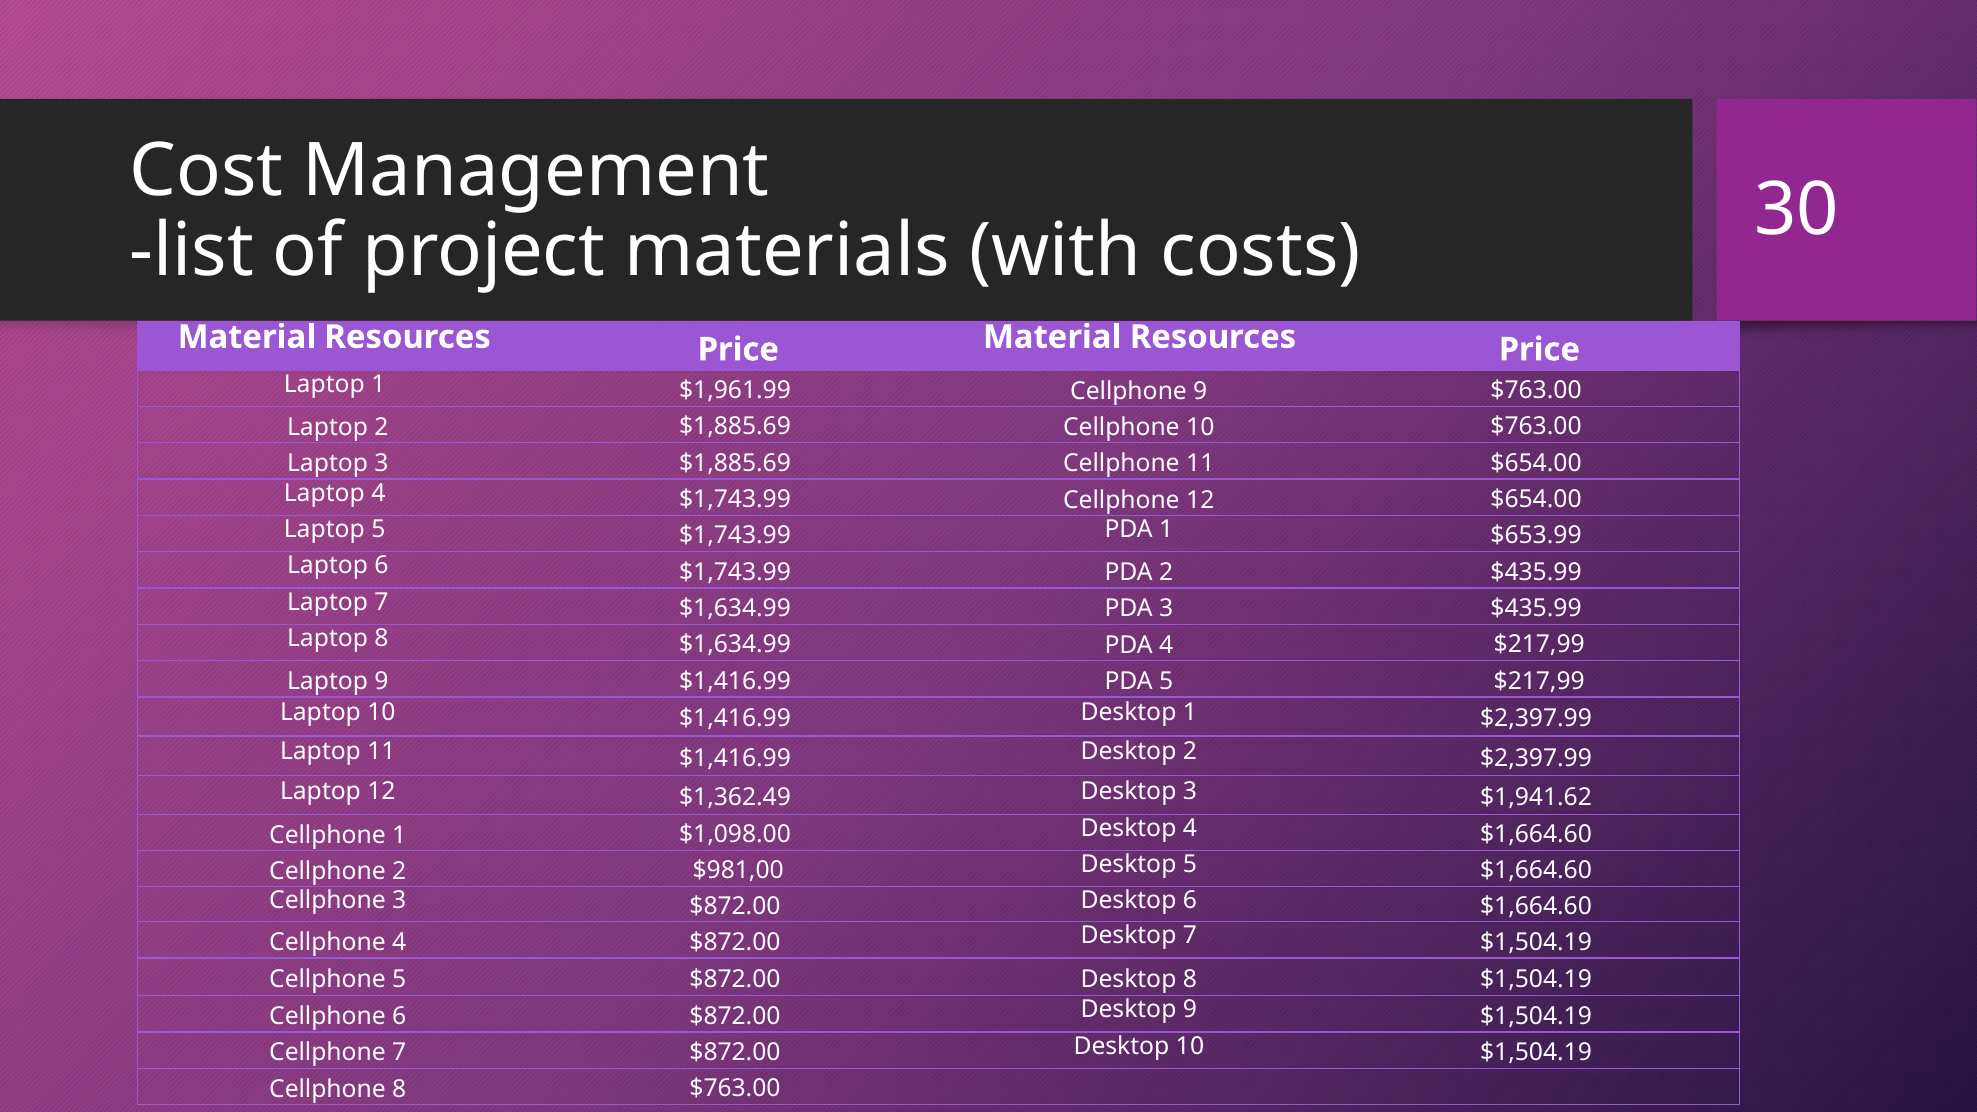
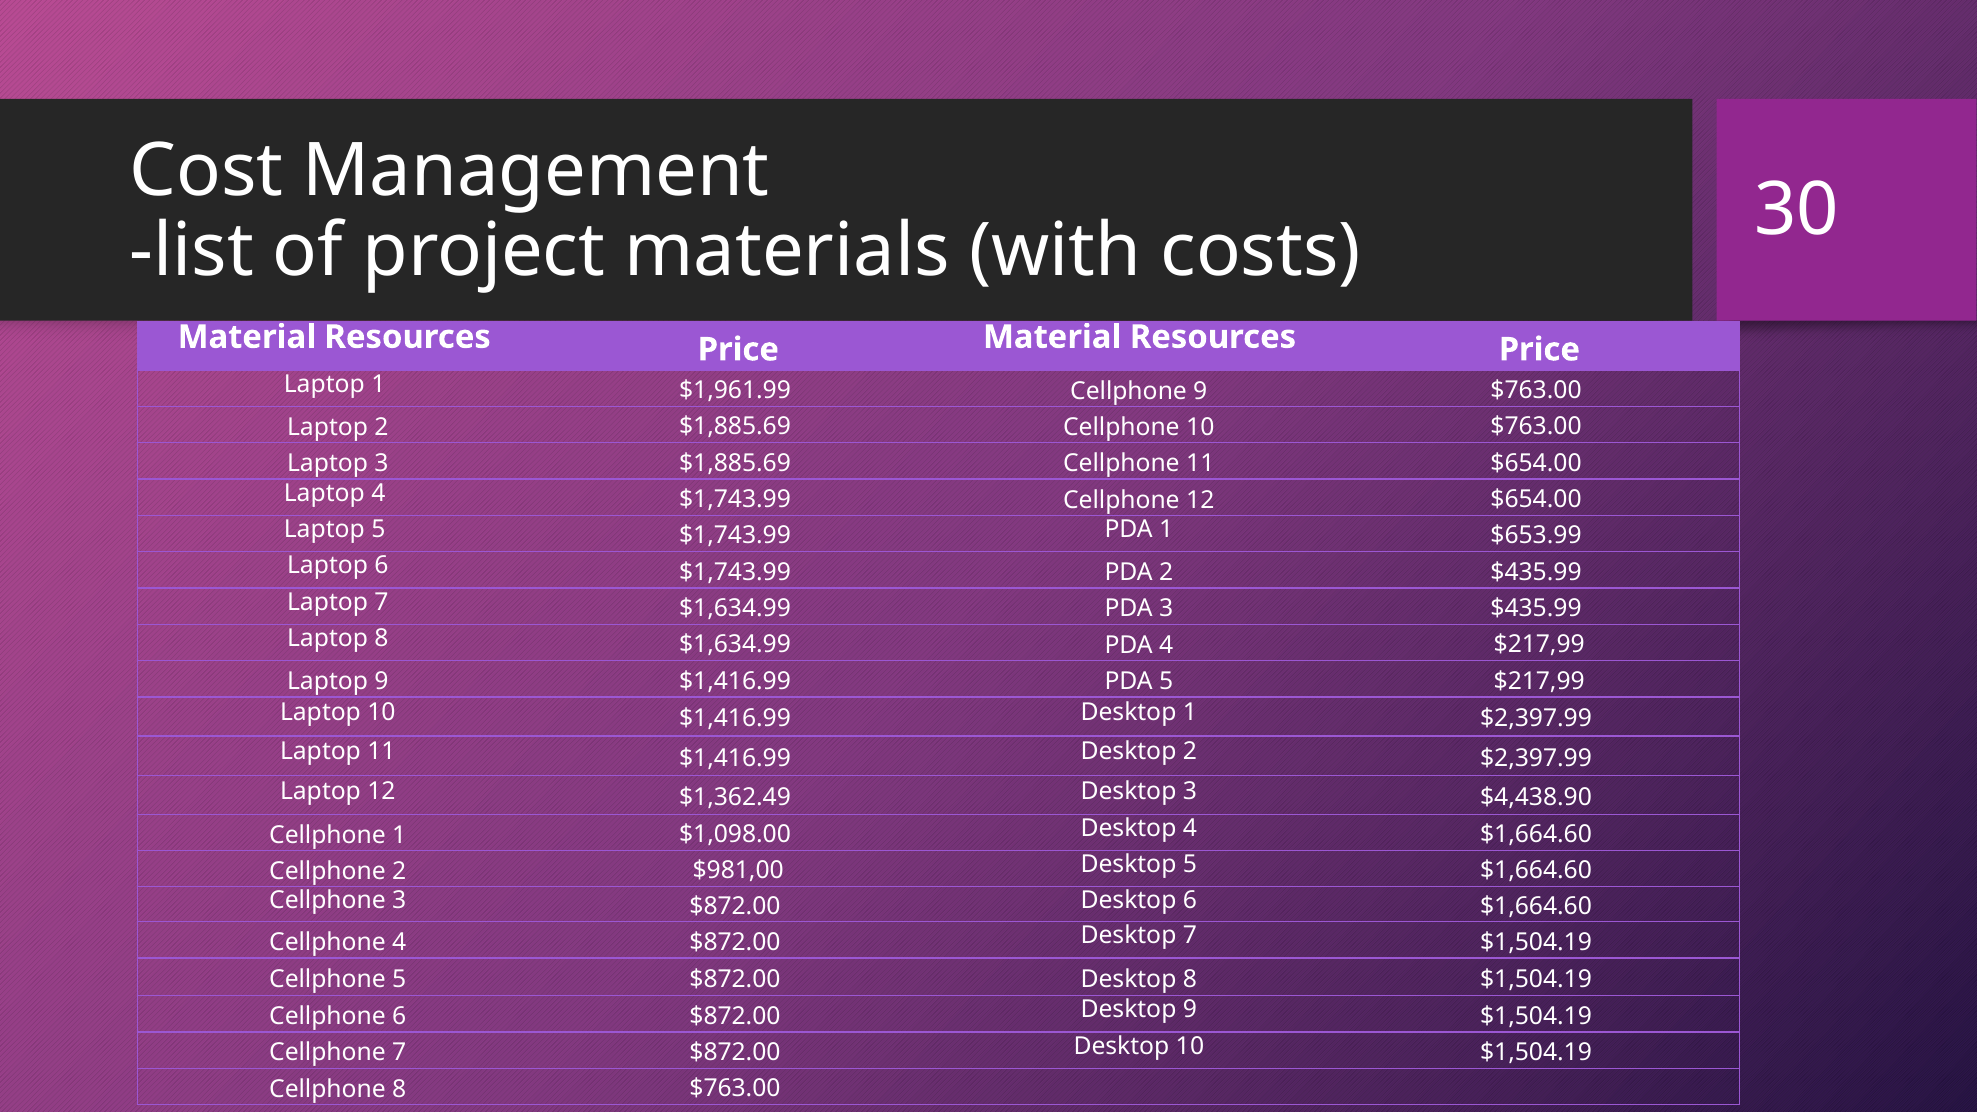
$1,941.62: $1,941.62 -> $4,438.90 (1536, 797)
